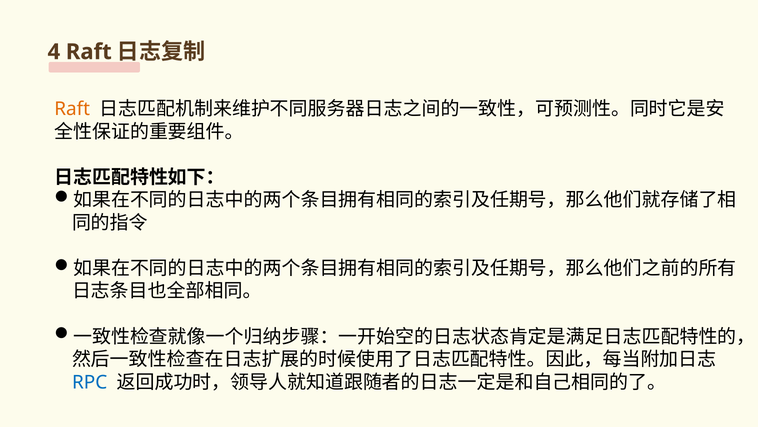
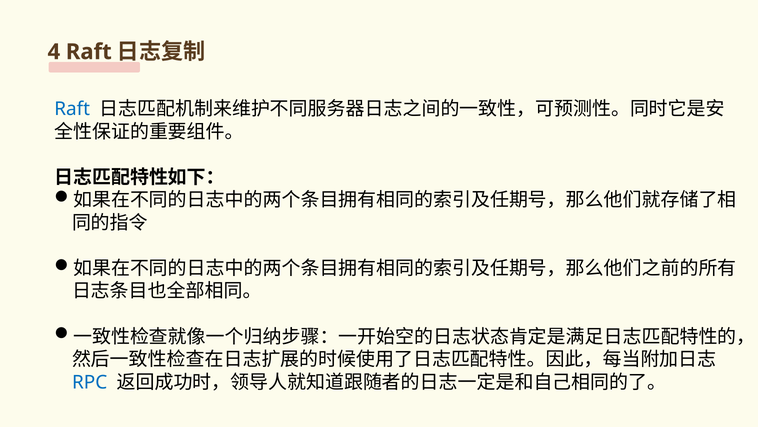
Raft colour: orange -> blue (72, 109)
